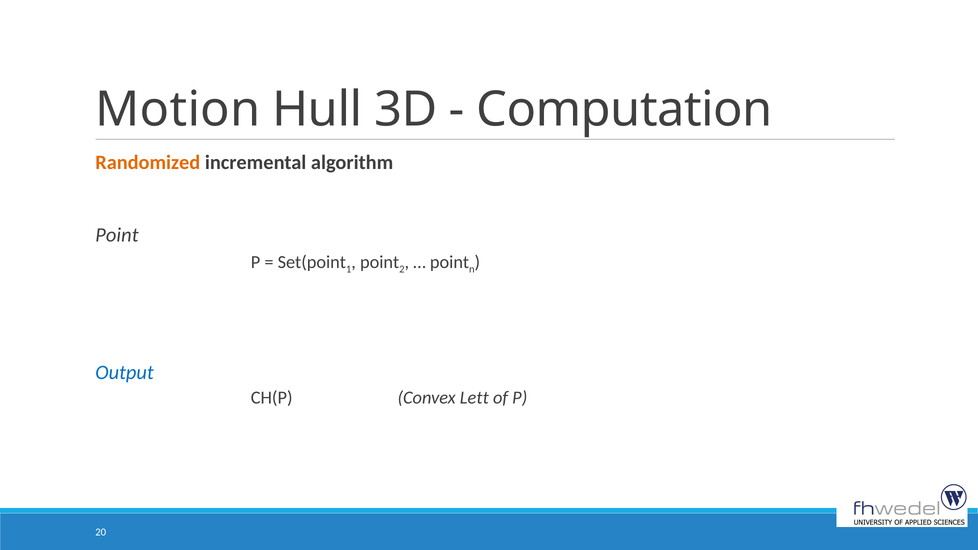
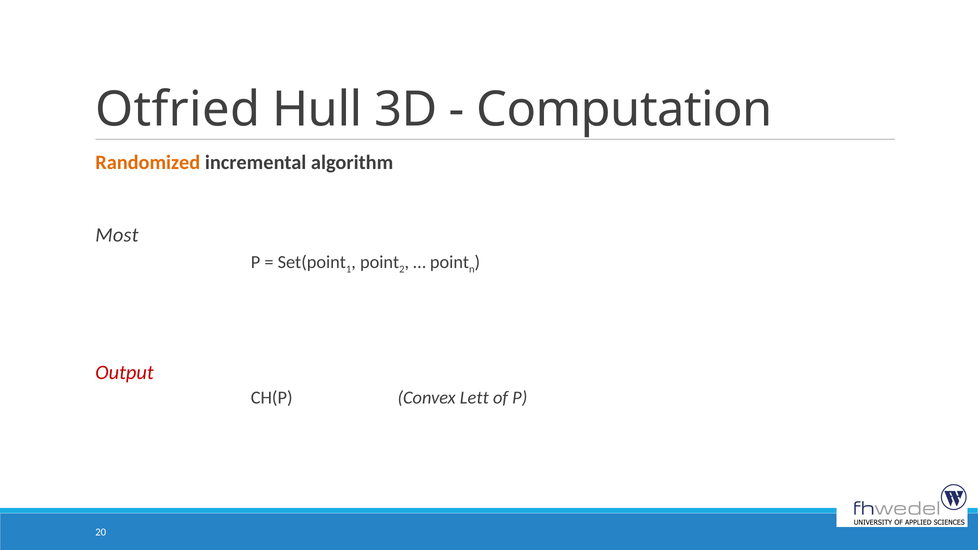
Motion: Motion -> Otfried (178, 110)
Point: Point -> Most (117, 235)
Output colour: blue -> red (125, 373)
